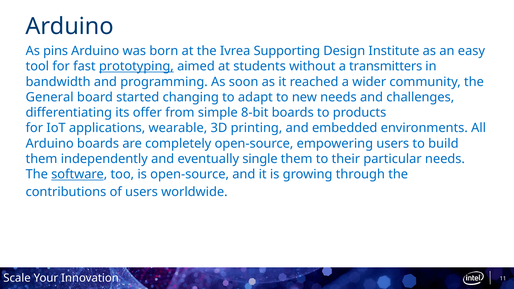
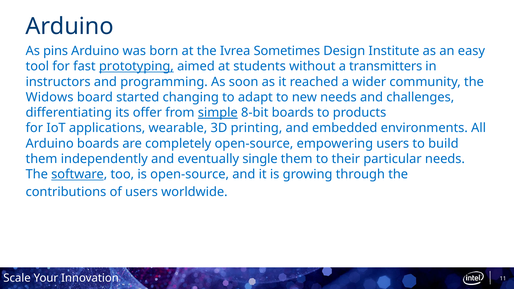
Supporting: Supporting -> Sometimes (287, 51)
bandwidth: bandwidth -> instructors (58, 82)
General: General -> Widows (50, 97)
simple underline: none -> present (218, 113)
